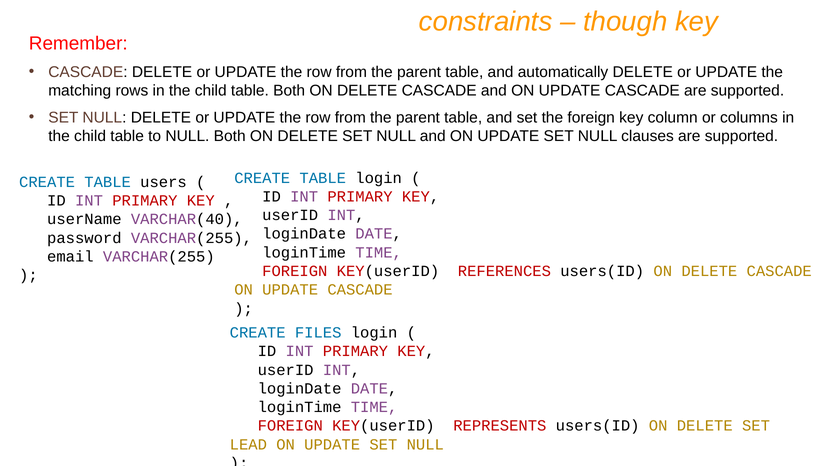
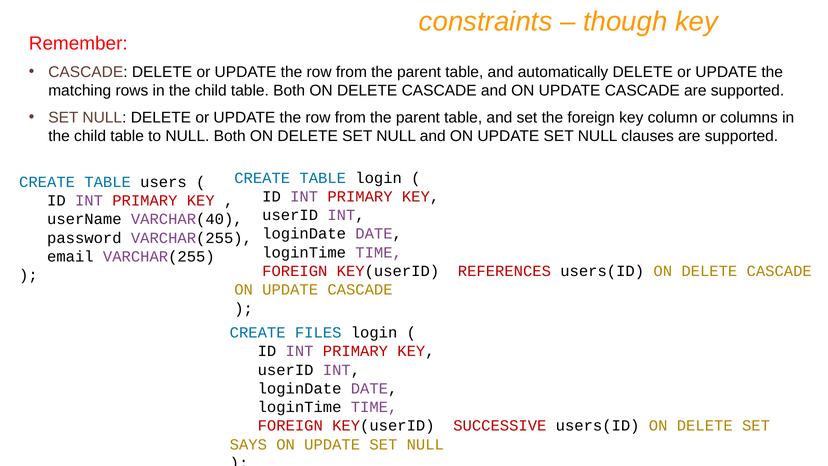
REPRESENTS: REPRESENTS -> SUCCESSIVE (500, 426)
LEAD: LEAD -> SAYS (248, 444)
